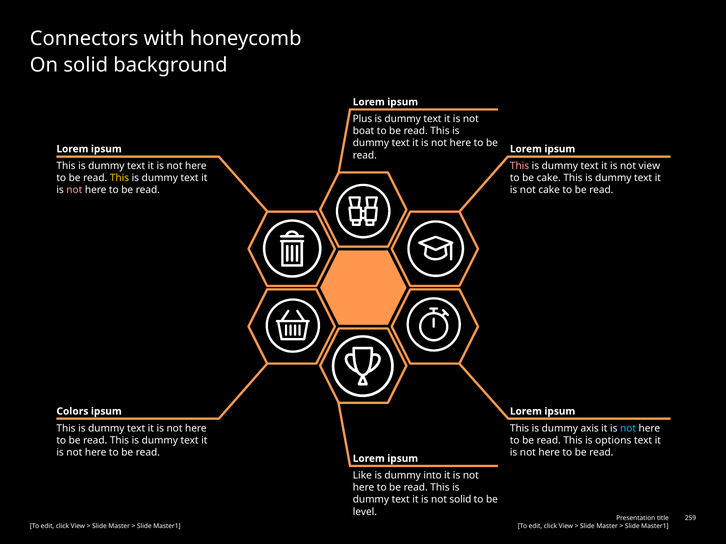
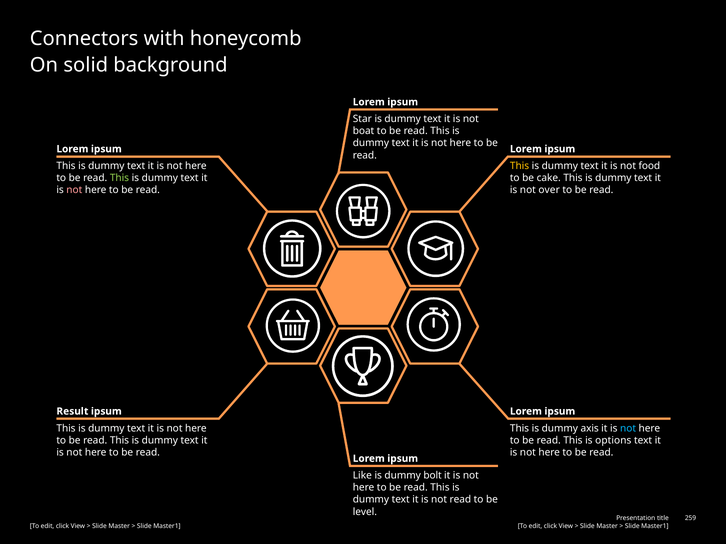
Plus: Plus -> Star (362, 119)
This colour: pink -> yellow (520, 166)
not view: view -> food (649, 166)
This colour: yellow -> light green (119, 178)
not cake: cake -> over (549, 190)
Colors: Colors -> Result (72, 412)
into: into -> bolt (433, 476)
not solid: solid -> read (460, 500)
